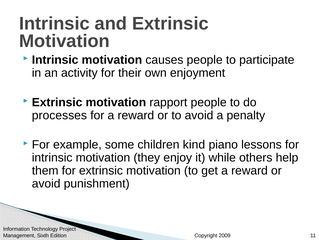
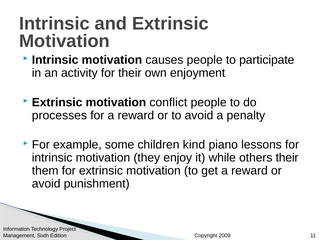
rapport: rapport -> conflict (168, 102)
others help: help -> their (287, 157)
